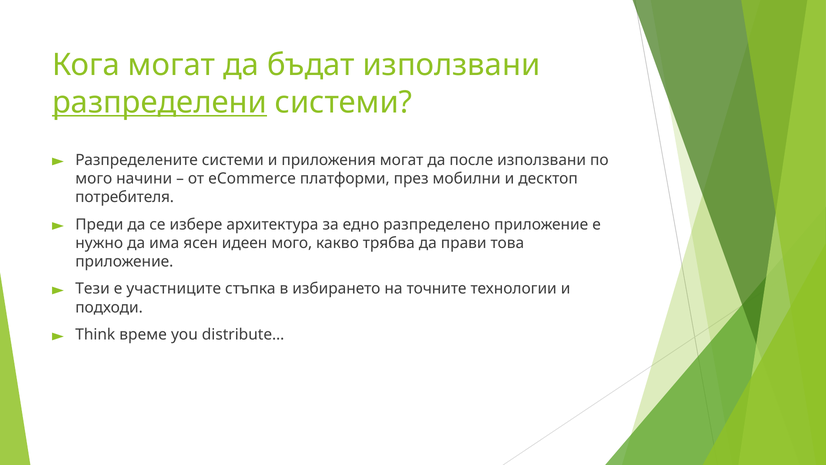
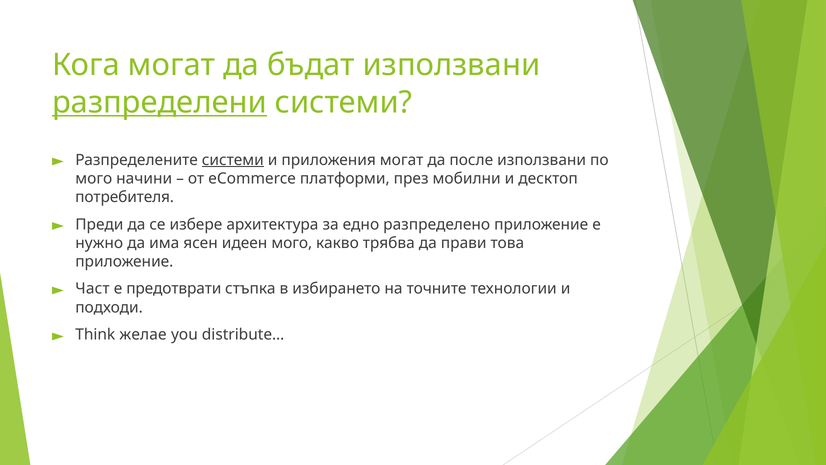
системи underline: none -> present (233, 160)
Тези: Тези -> Част (92, 289)
участниците: участниците -> предотврати (174, 289)
време: време -> желае (143, 334)
